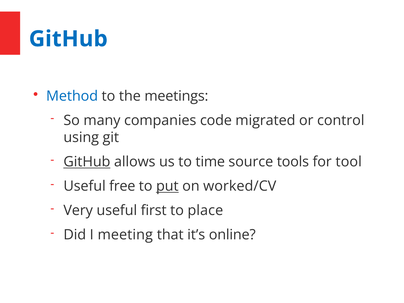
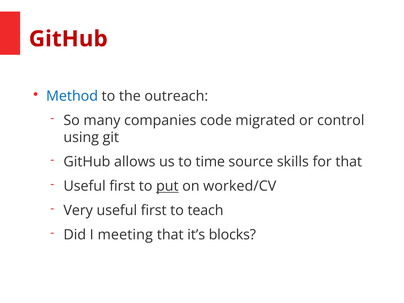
GitHub colour: blue -> red (68, 39)
meetings: meetings -> outreach (176, 96)
GitHub underline: present -> none (87, 162)
tools: tools -> skills (293, 162)
for tool: tool -> that (349, 162)
free: free -> first (122, 186)
place: place -> teach (206, 210)
online: online -> blocks (232, 235)
